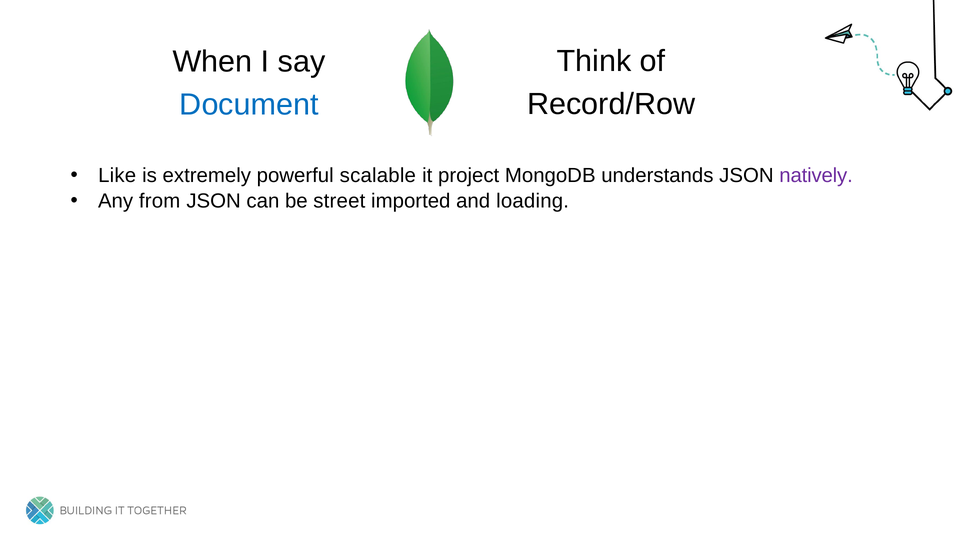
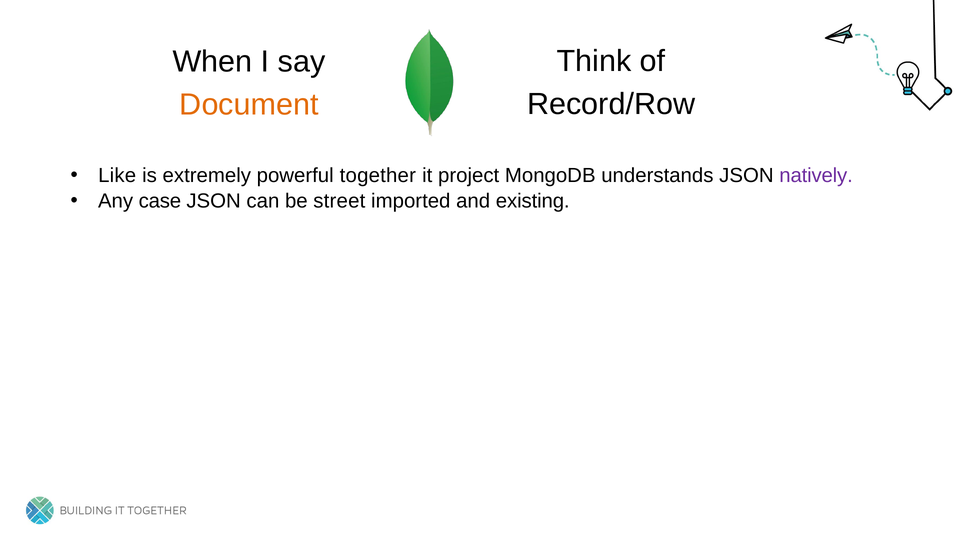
Document colour: blue -> orange (249, 105)
scalable: scalable -> together (378, 176)
from: from -> case (160, 201)
loading: loading -> existing (533, 201)
